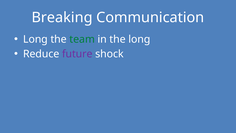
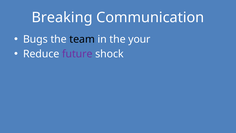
Long: Long -> Bugs (35, 39)
team colour: green -> black (82, 39)
the long: long -> your (139, 39)
